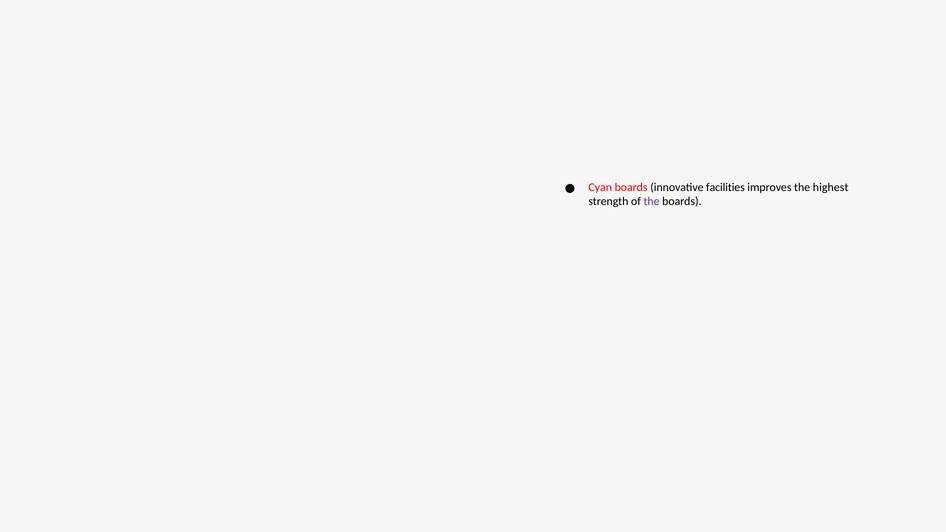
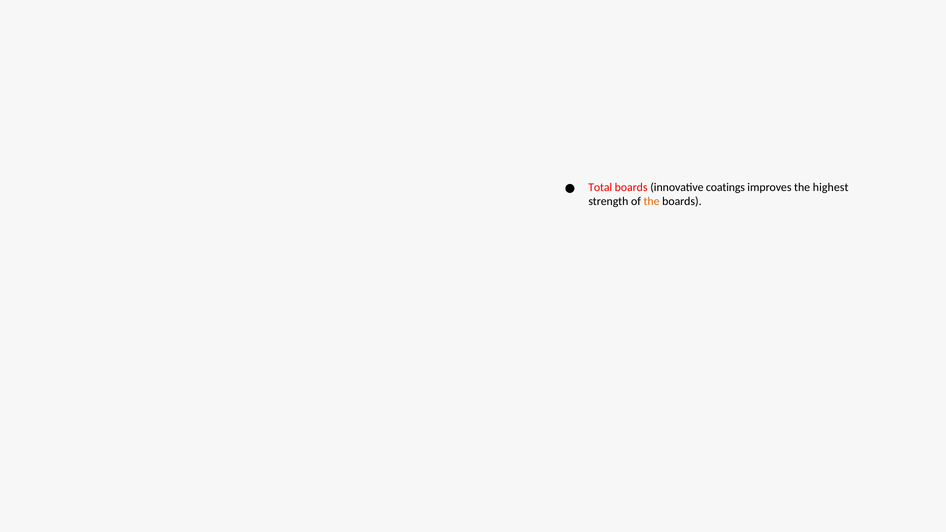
Cyan: Cyan -> Total (600, 187)
facilities: facilities -> coatings (725, 187)
the colour: purple -> orange (652, 201)
